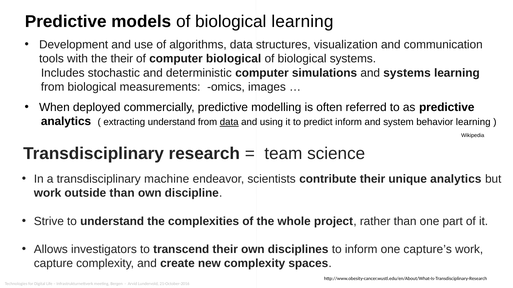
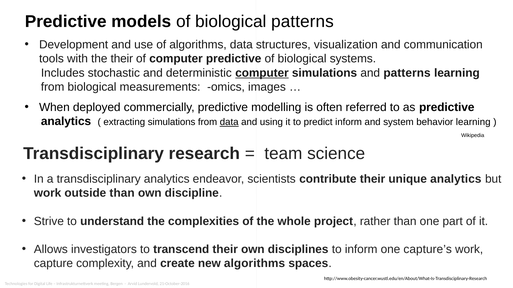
biological learning: learning -> patterns (302, 21)
computer biological: biological -> predictive (234, 59)
computer underline: none -> present (262, 73)
and systems: systems -> patterns (407, 73)
extracting understand: understand -> simulations (172, 122)
transdisciplinary machine: machine -> analytics (167, 179)
new complexity: complexity -> algorithms (255, 264)
